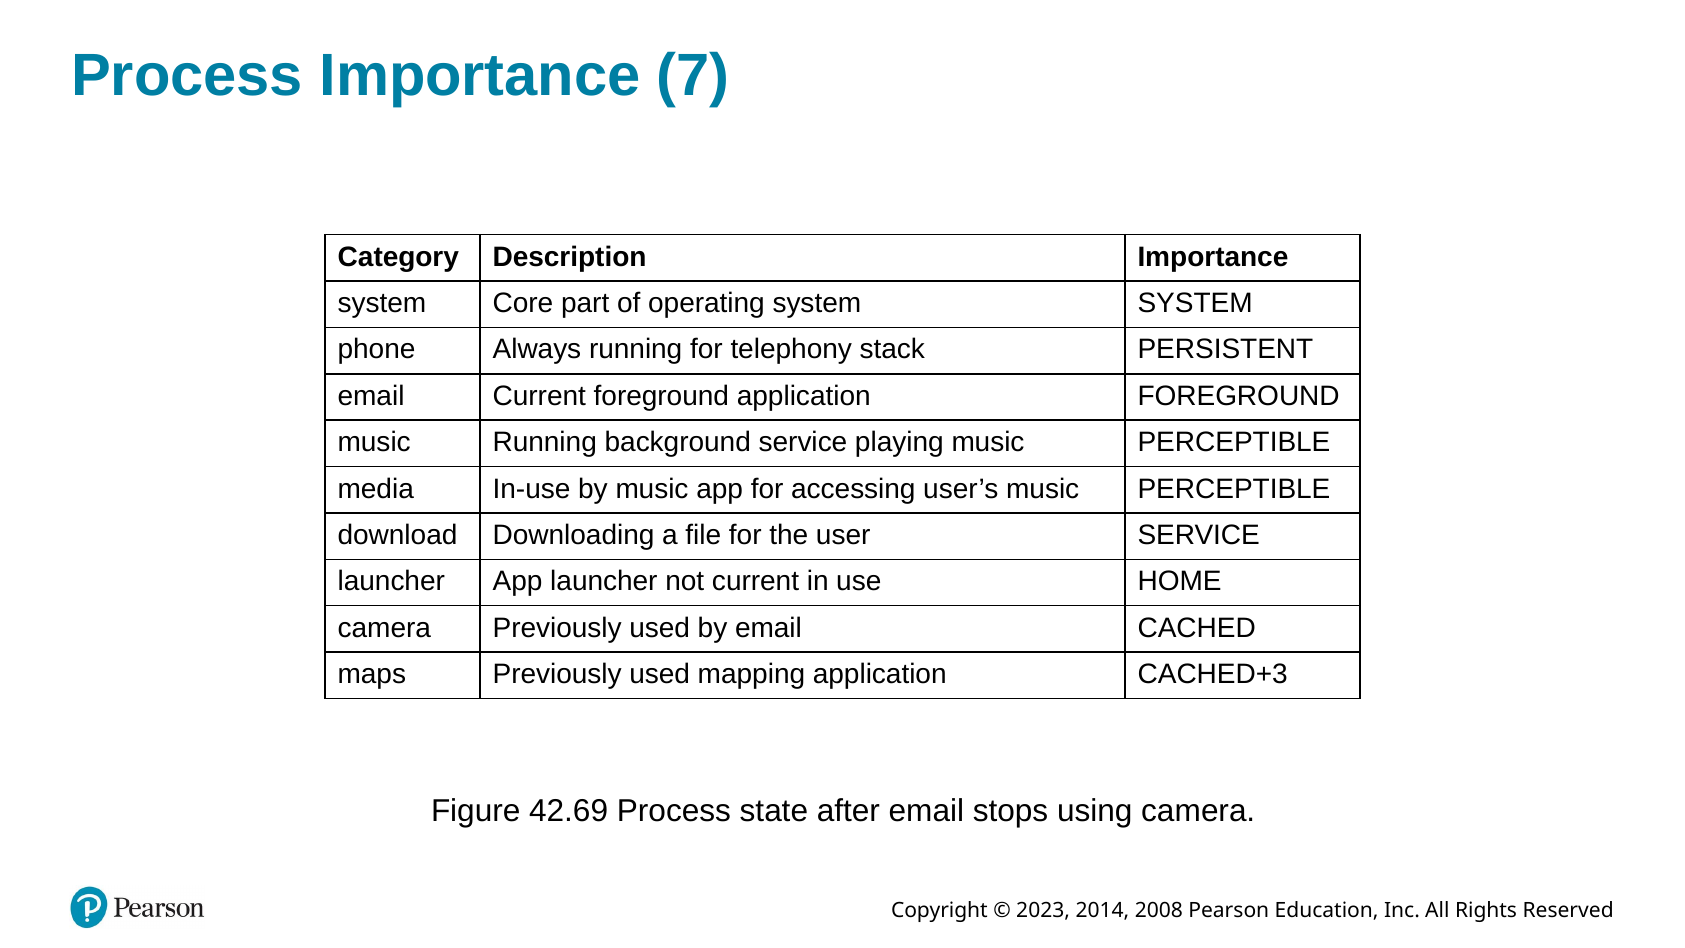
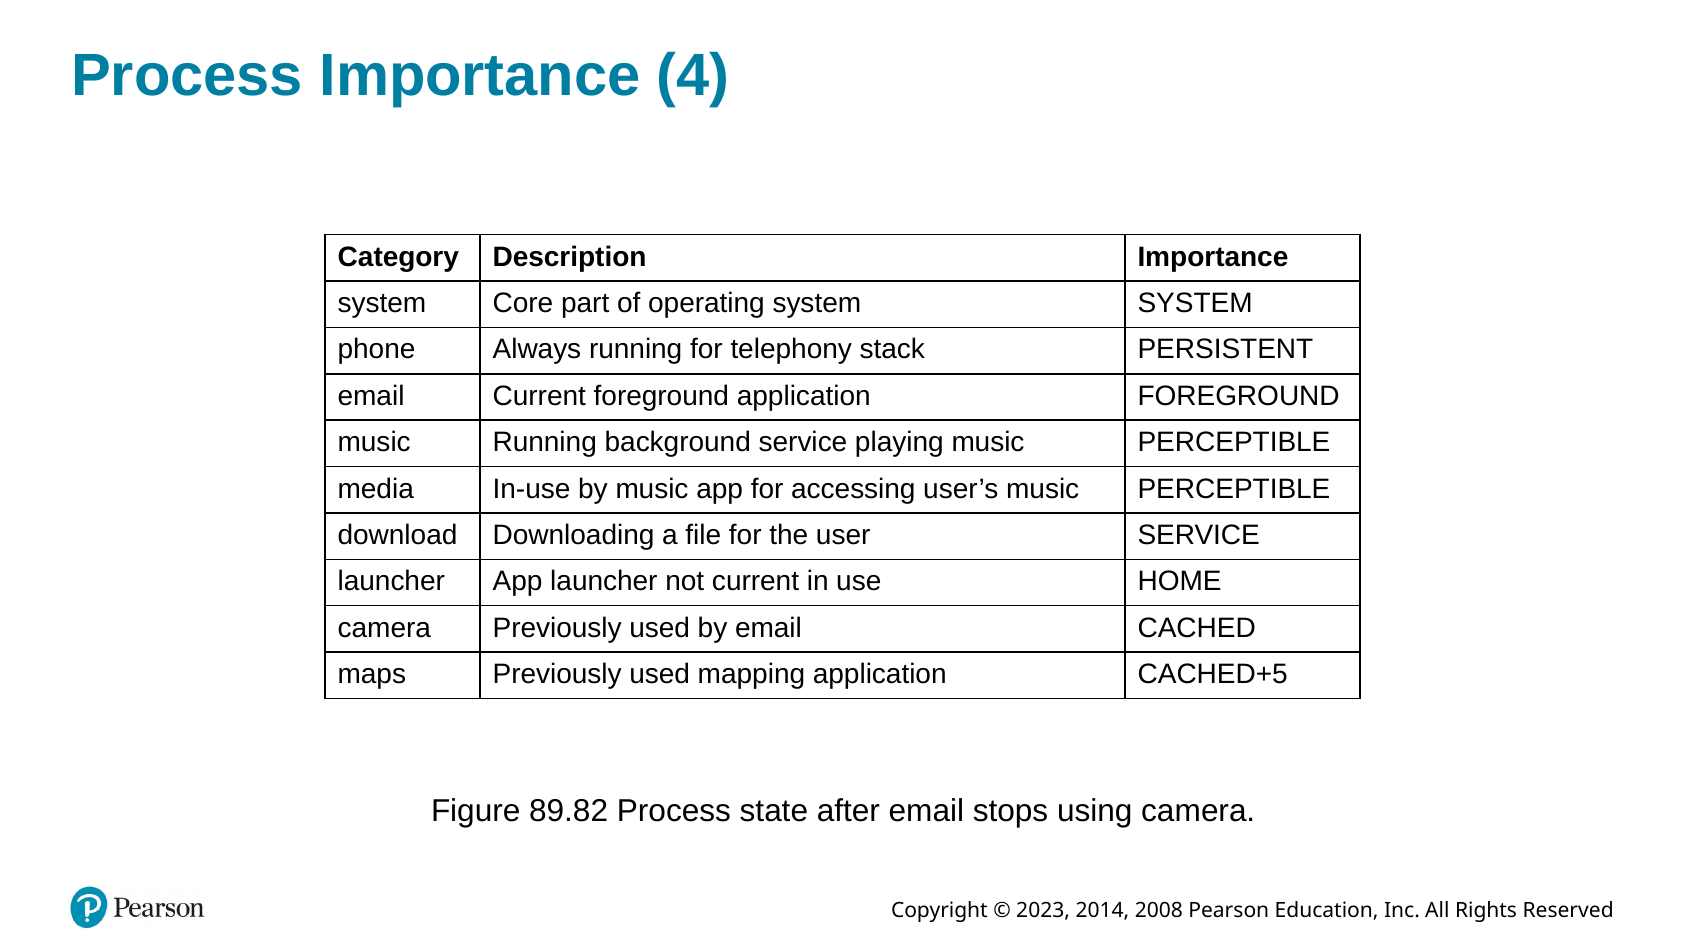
7: 7 -> 4 (693, 76)
CACHED+3: CACHED+3 -> CACHED+5 (1213, 674)
42.69: 42.69 -> 89.82 (569, 811)
